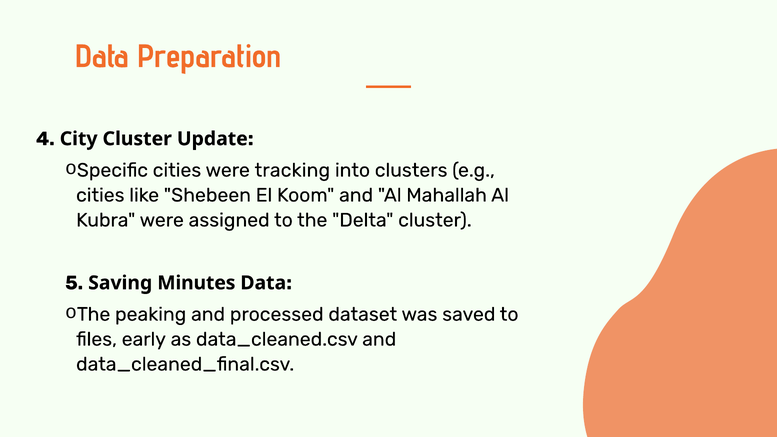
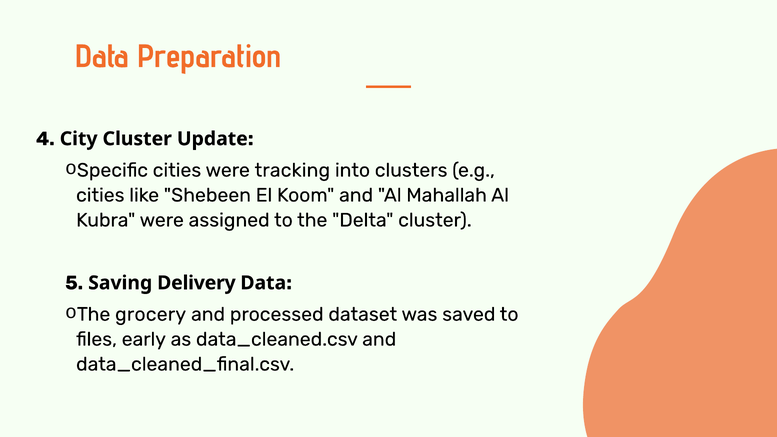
Minutes: Minutes -> Delivery (196, 283)
peaking: peaking -> grocery (151, 314)
